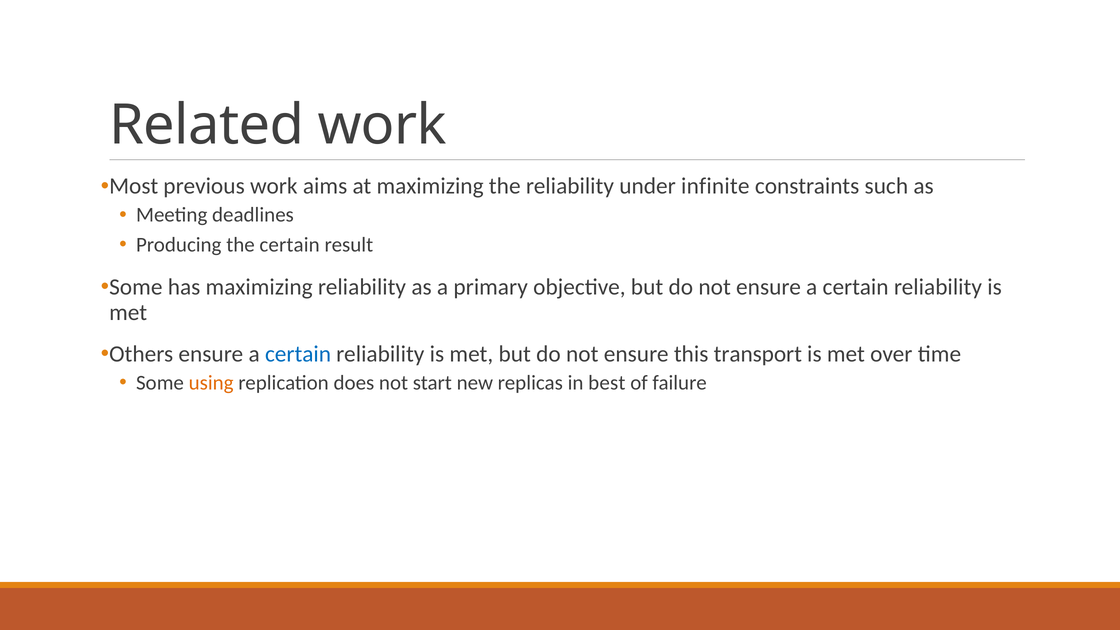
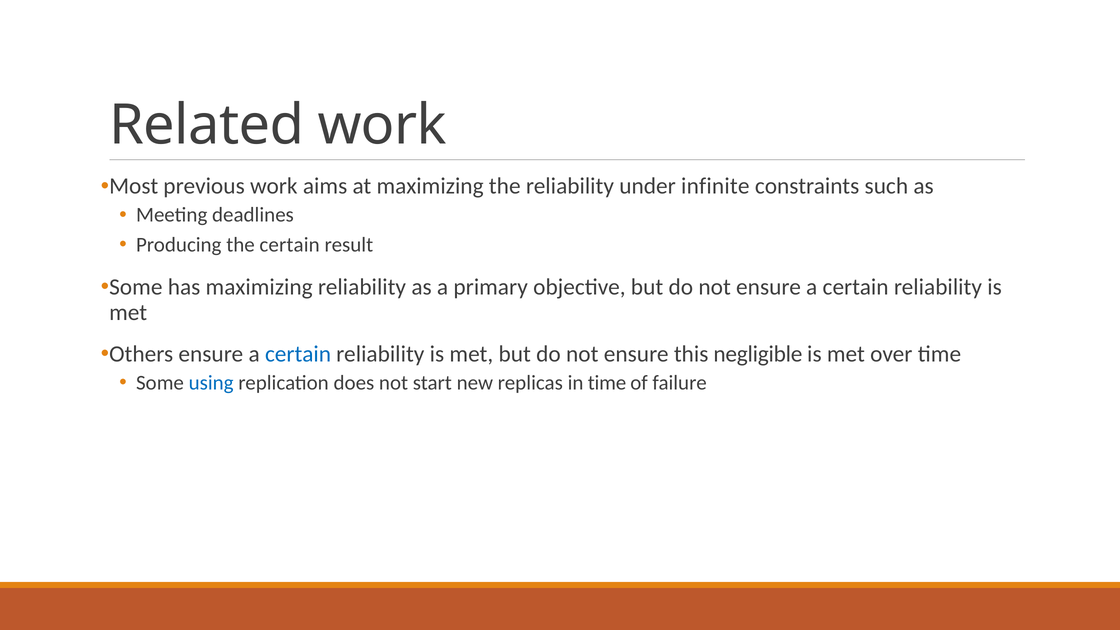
transport: transport -> negligible (758, 354)
using colour: orange -> blue (211, 383)
in best: best -> time (607, 383)
